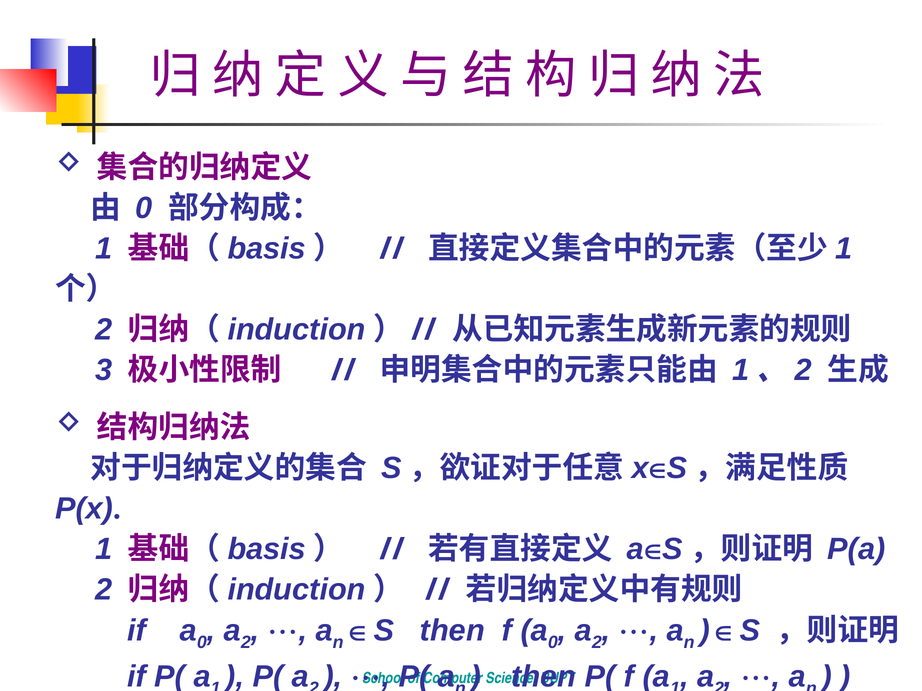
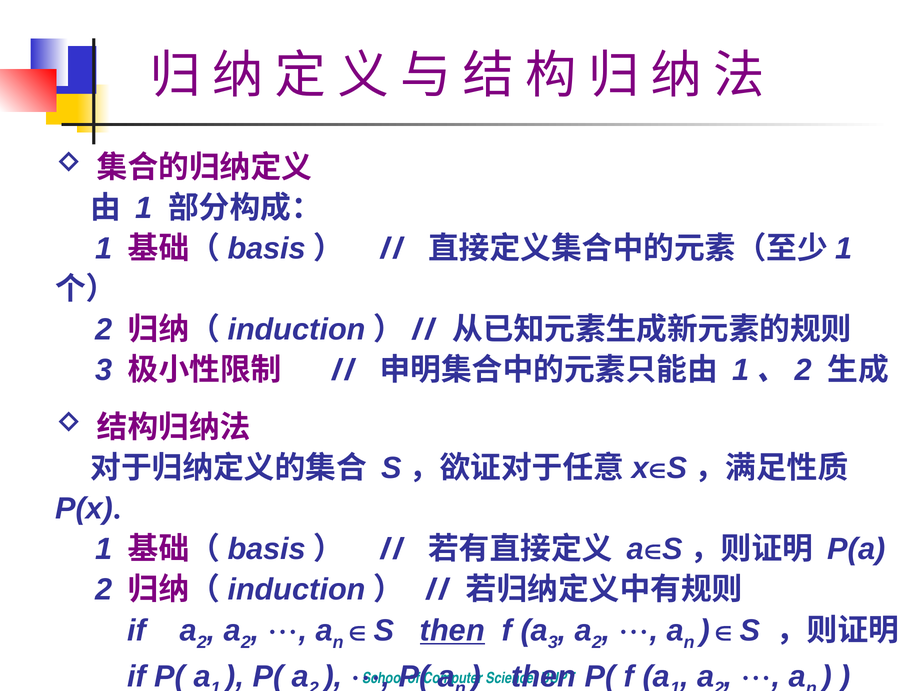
0: 0 -> 1 (144, 208)
0: 0 -> 2 (202, 643)
then underline: none -> present (452, 631)
0: 0 -> 3 (553, 643)
